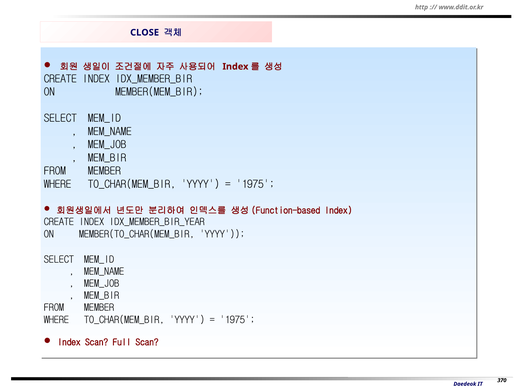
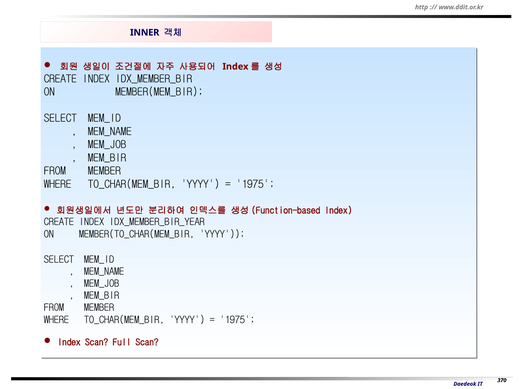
CLOSE: CLOSE -> INNER (145, 33)
